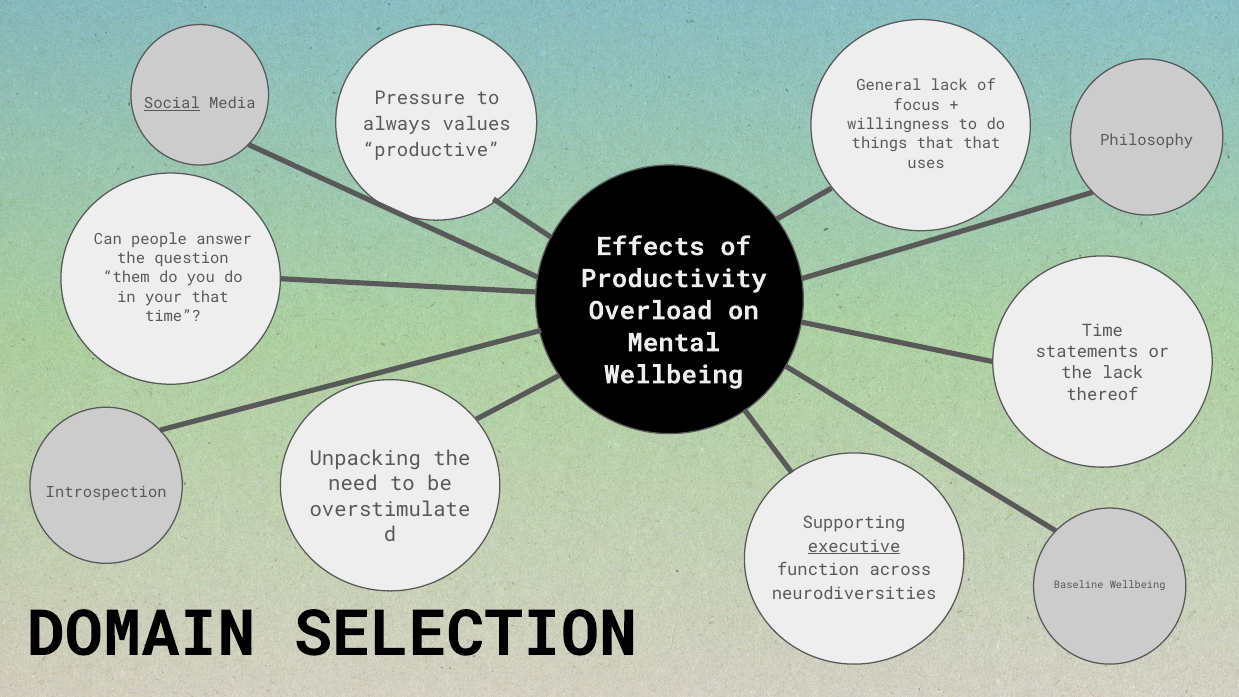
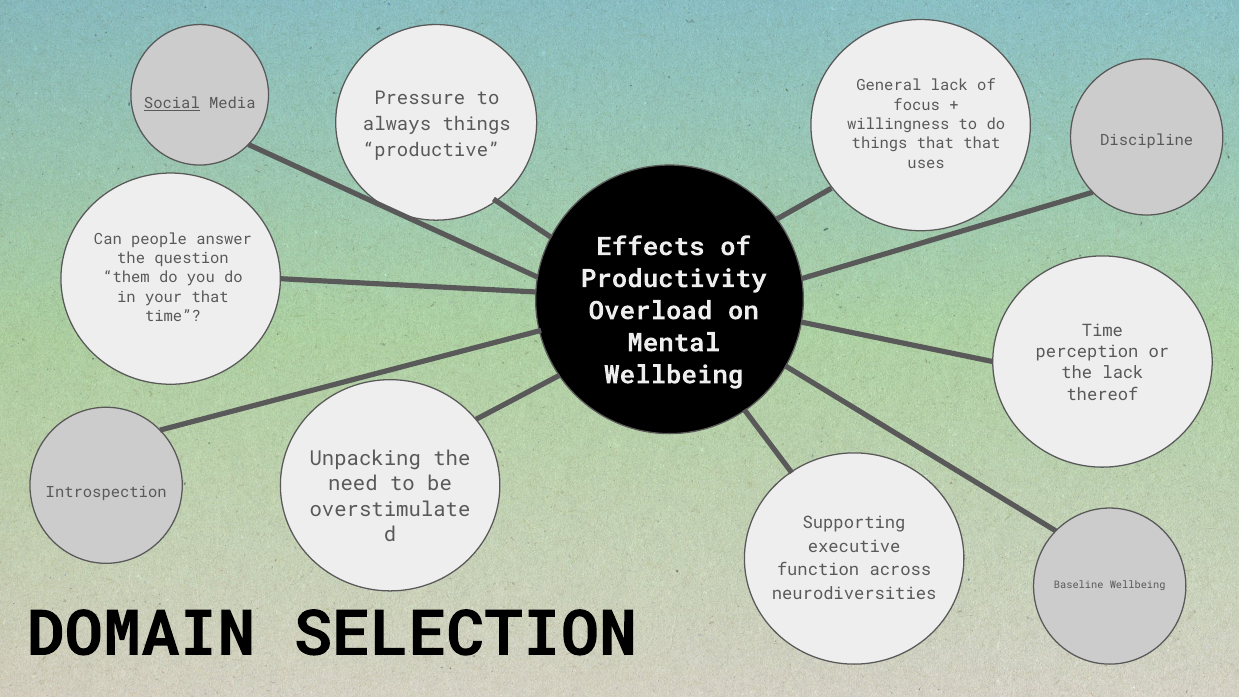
always values: values -> things (477, 124)
Philosophy: Philosophy -> Discipline (1147, 141)
statements: statements -> perception (1087, 352)
executive underline: present -> none (854, 547)
